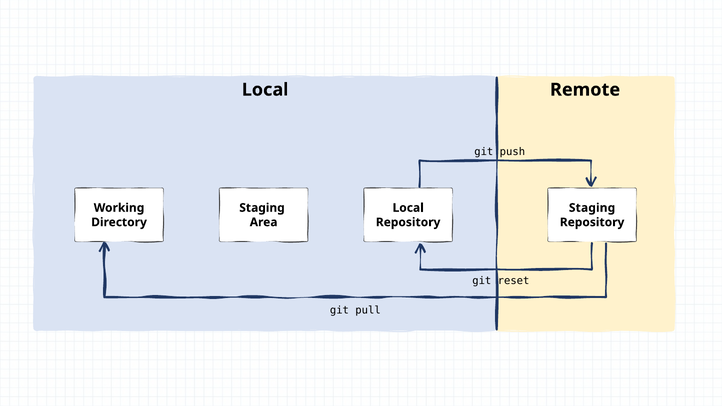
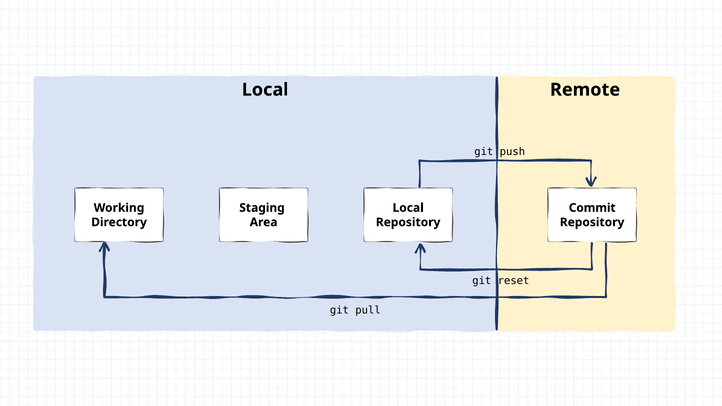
Staging: Staging -> Commit (592, 208)
